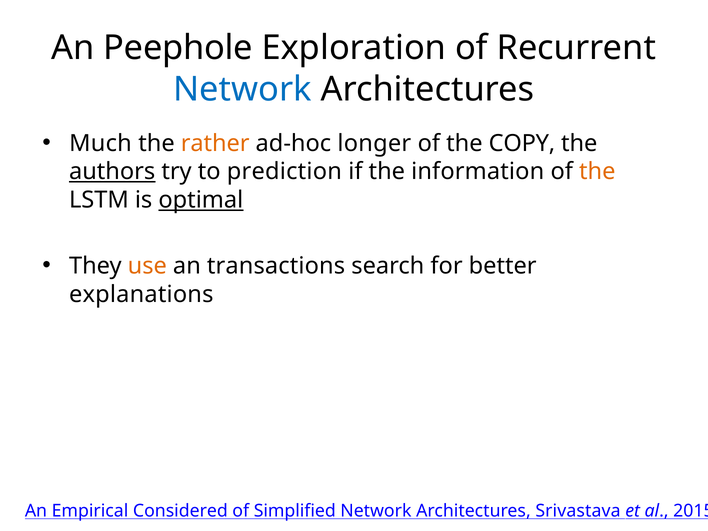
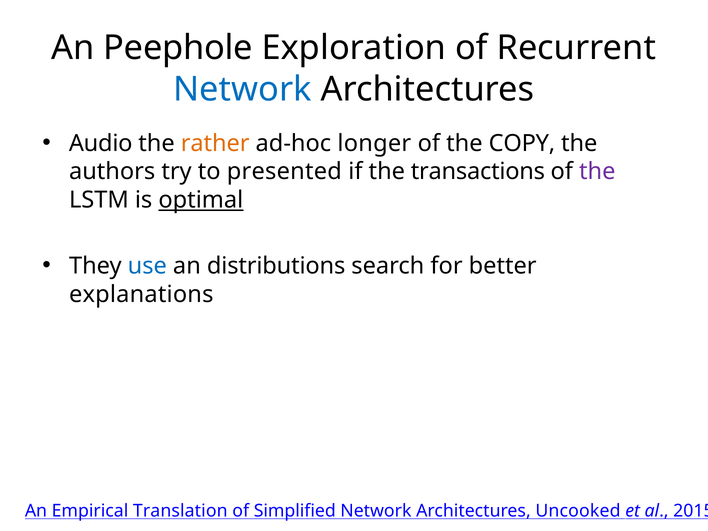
Much: Much -> Audio (101, 143)
authors underline: present -> none (112, 172)
prediction: prediction -> presented (284, 172)
information: information -> transactions (478, 172)
the colour: orange -> purple (597, 172)
use colour: orange -> blue (147, 266)
transactions: transactions -> distributions (276, 266)
Considered: Considered -> Translation (180, 511)
Srivastava: Srivastava -> Uncooked (578, 511)
